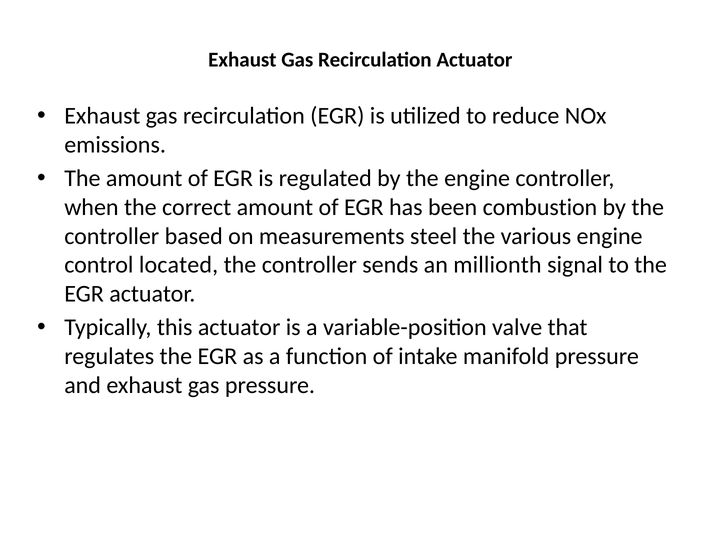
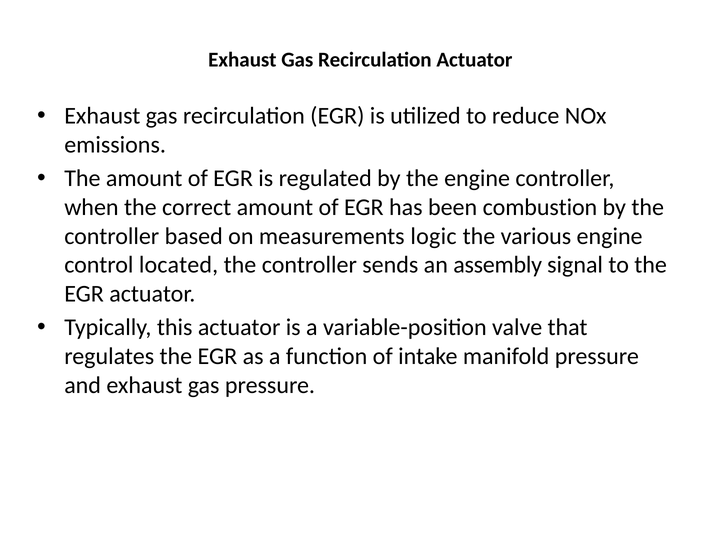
steel: steel -> logic (434, 236)
millionth: millionth -> assembly (498, 265)
